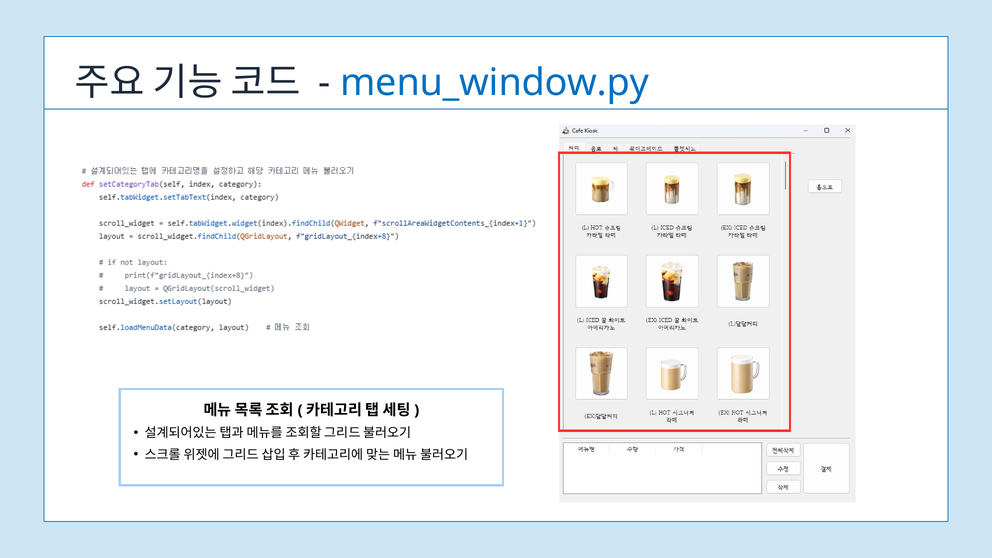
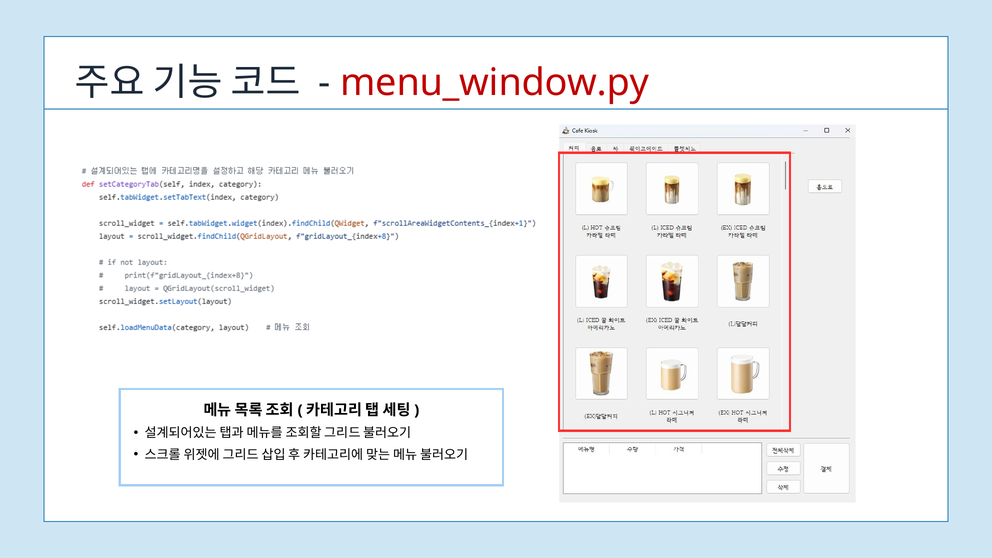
menu_window.py colour: blue -> red (495, 83)
